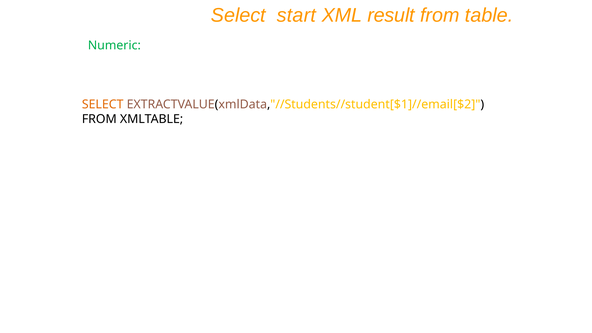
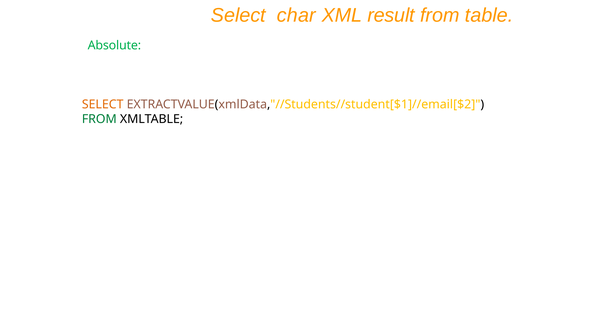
start: start -> char (296, 15)
Numeric: Numeric -> Absolute (114, 45)
FROM colour: black -> green (99, 119)
